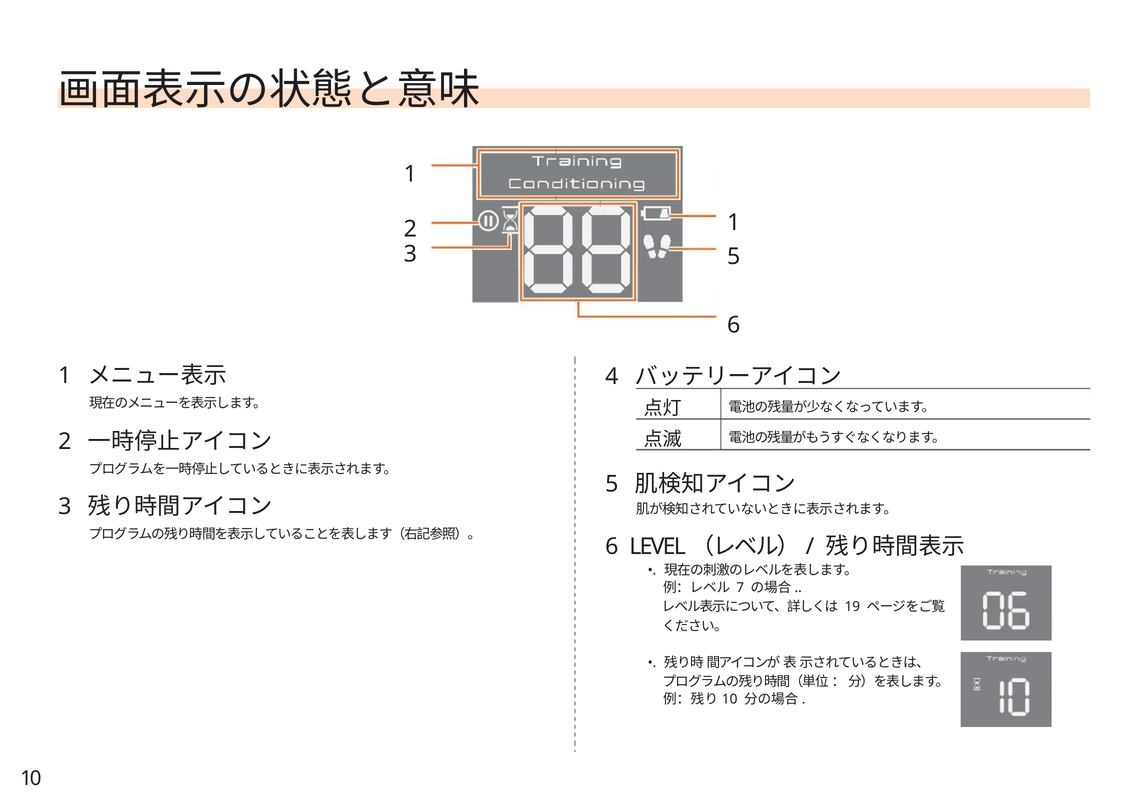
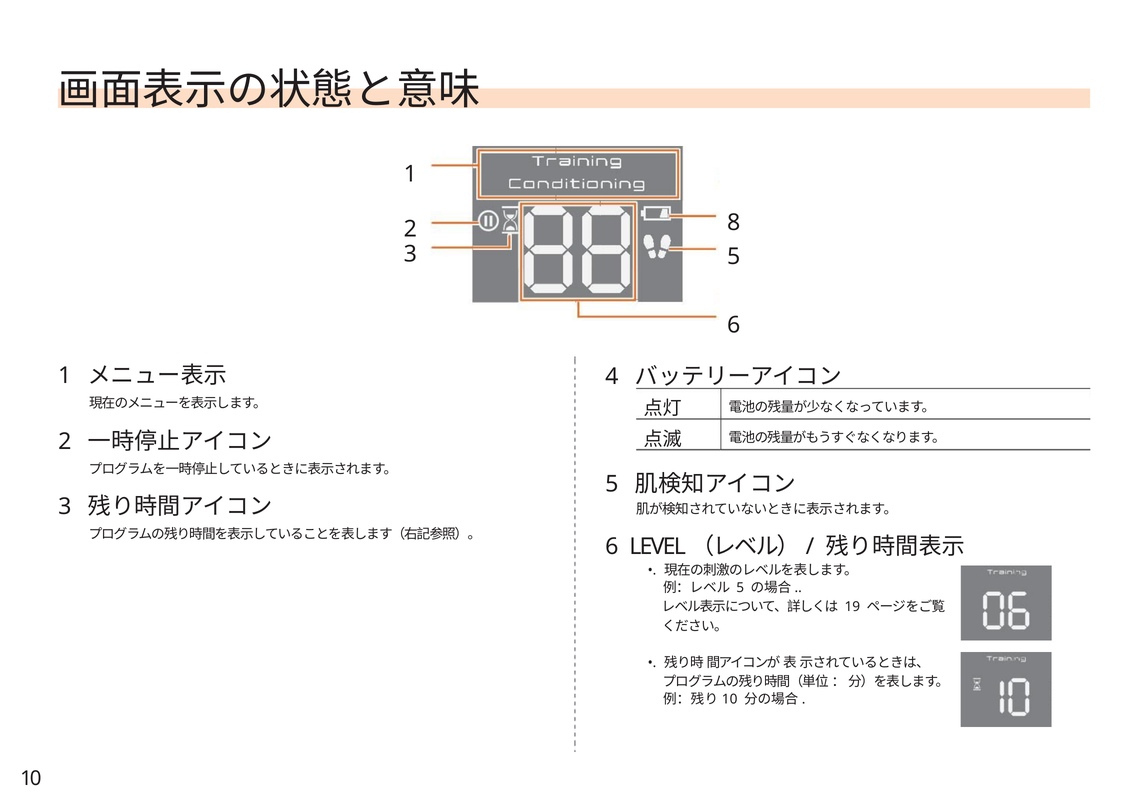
2 1: 1 -> 8 (734, 222)
7: 7 -> 5 (740, 587)
